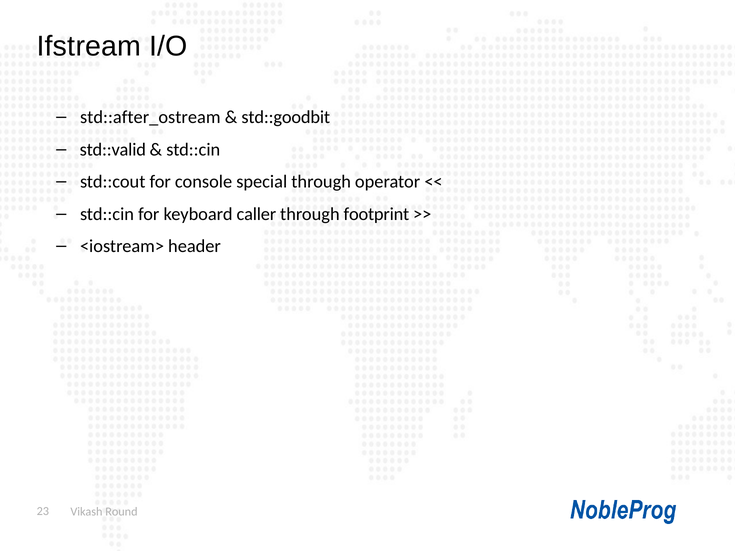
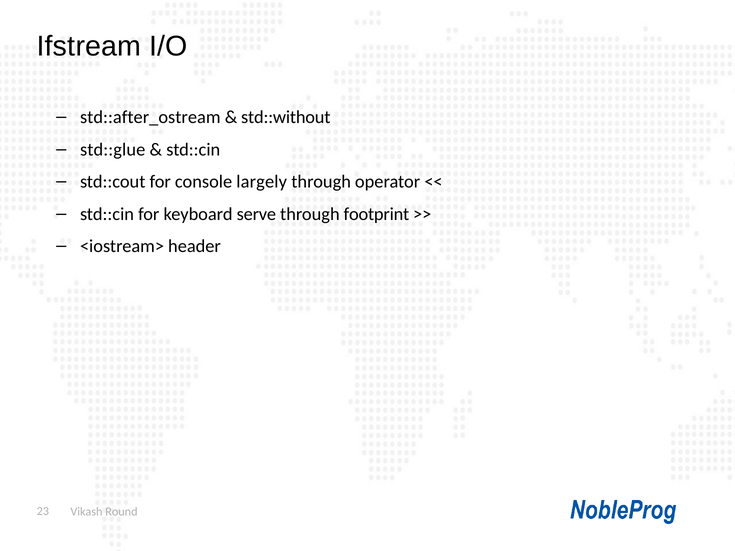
std::goodbit: std::goodbit -> std::without (286, 117)
std::valid: std::valid -> std::glue (113, 150)
special: special -> largely (262, 182)
caller: caller -> serve (256, 214)
